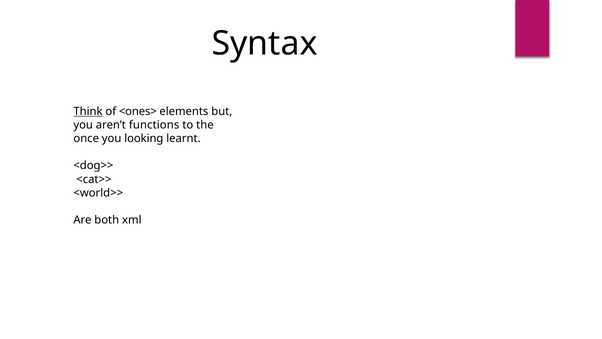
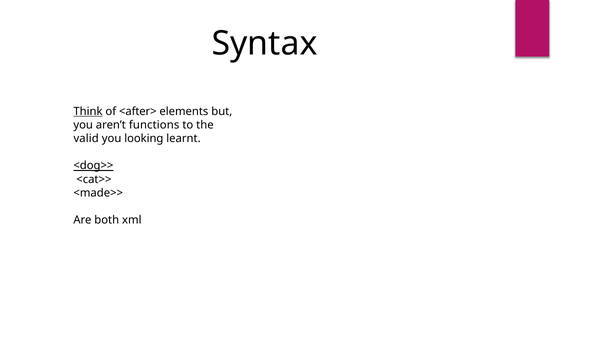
<ones>: <ones> -> <after> (138, 111)
once: once -> valid (86, 138)
<dog>> underline: none -> present (93, 166)
<world>>: <world>> -> <made>> (98, 193)
